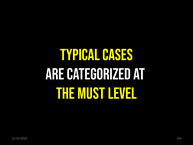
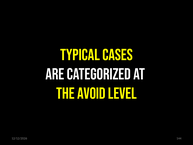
MUST: MUST -> AVOID (91, 93)
